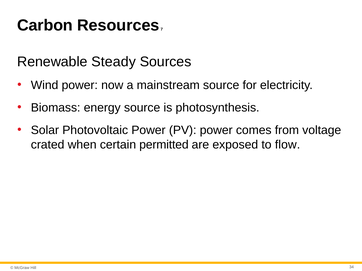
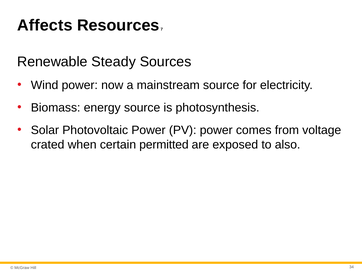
Carbon: Carbon -> Affects (45, 25)
flow: flow -> also (288, 145)
